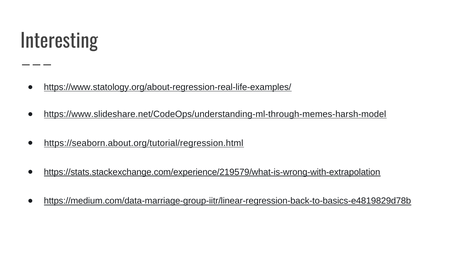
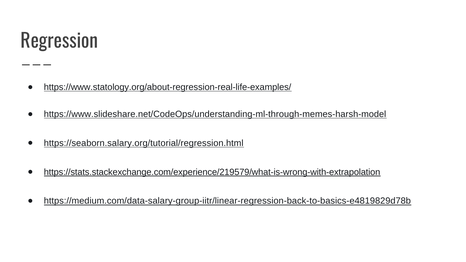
Interesting: Interesting -> Regression (59, 41)
https://seaborn.about.org/tutorial/regression.html: https://seaborn.about.org/tutorial/regression.html -> https://seaborn.salary.org/tutorial/regression.html (144, 143)
https://medium.com/data-marriage-group-iitr/linear-regression-back-to-basics-e4819829d78b: https://medium.com/data-marriage-group-iitr/linear-regression-back-to-basics-e4819829d78b -> https://medium.com/data-salary-group-iitr/linear-regression-back-to-basics-e4819829d78b (227, 201)
